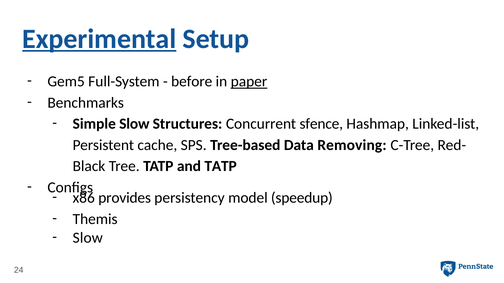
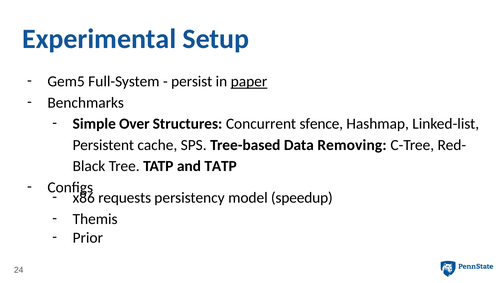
Experimental underline: present -> none (99, 39)
before: before -> persist (192, 82)
Simple Slow: Slow -> Over (134, 124)
provides: provides -> requests (125, 198)
Slow: Slow -> Prior (88, 238)
